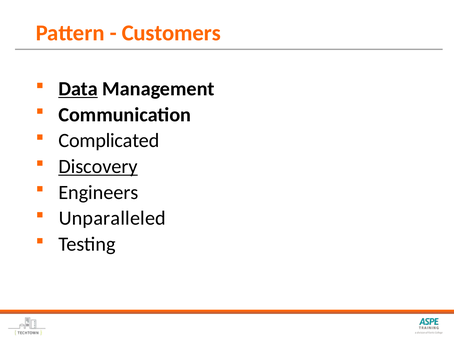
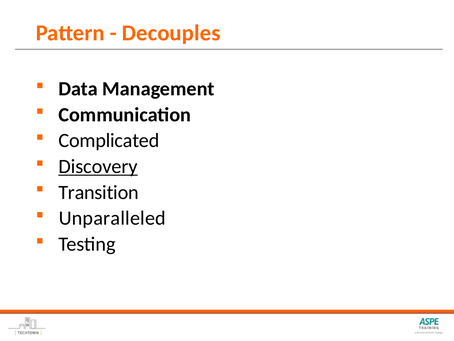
Customers: Customers -> Decouples (171, 33)
Data underline: present -> none (78, 89)
Engineers: Engineers -> Transition (99, 192)
